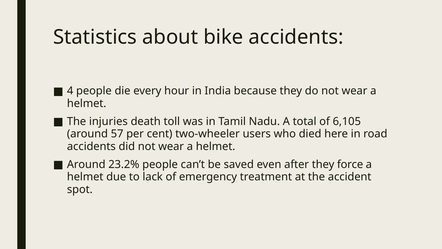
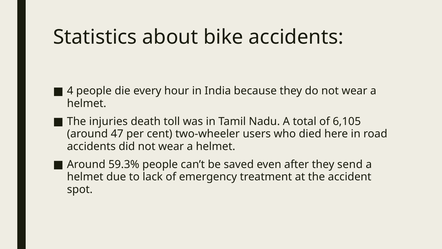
57: 57 -> 47 (117, 134)
23.2%: 23.2% -> 59.3% (124, 164)
force: force -> send (350, 164)
